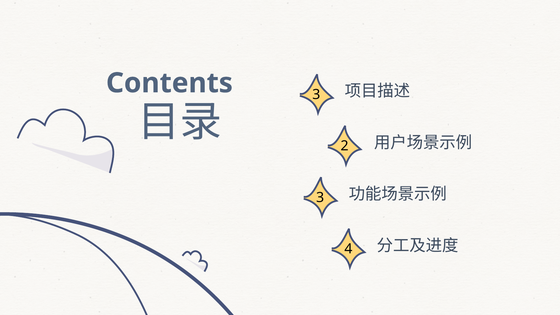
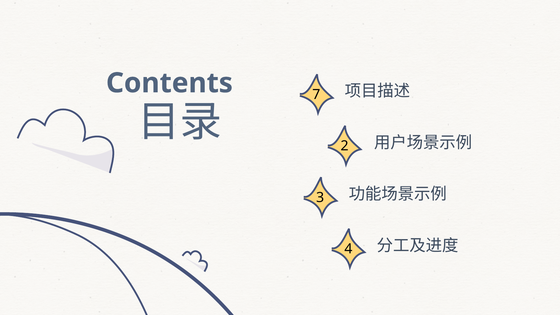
Contents 3: 3 -> 7 (316, 95)
